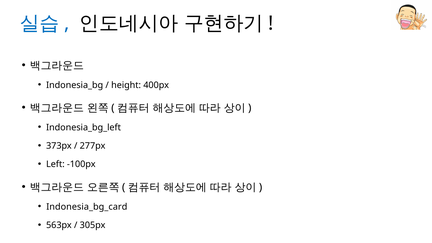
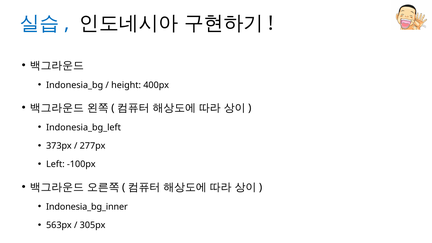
Indonesia_bg_card: Indonesia_bg_card -> Indonesia_bg_inner (87, 207)
